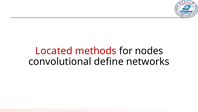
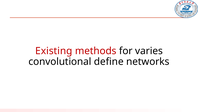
Located: Located -> Existing (54, 51)
nodes: nodes -> varies (149, 51)
